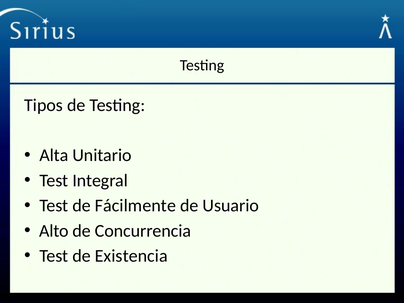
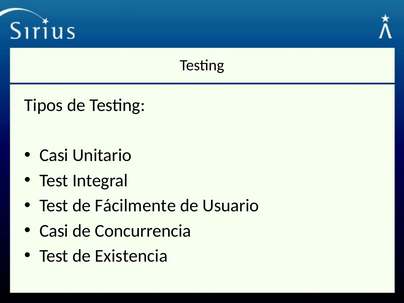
Alta: Alta -> Casi (54, 155)
Alto: Alto -> Casi (54, 231)
